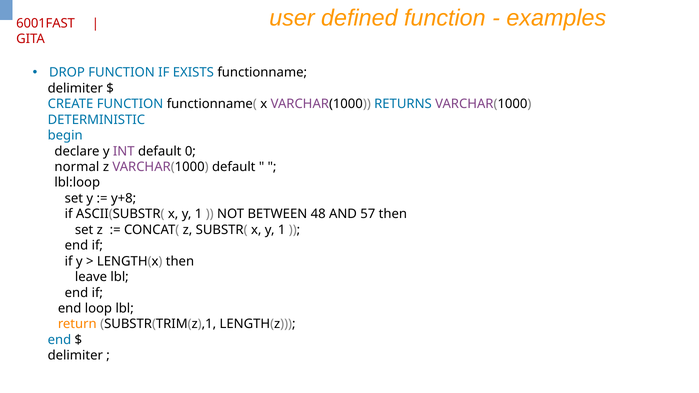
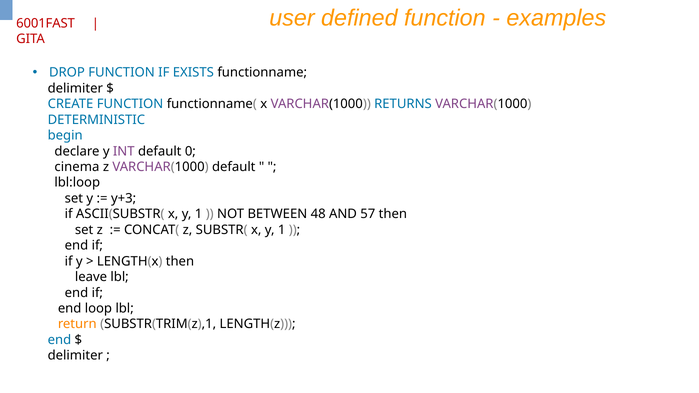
normal: normal -> cinema (77, 167)
y+8: y+8 -> y+3 (124, 198)
